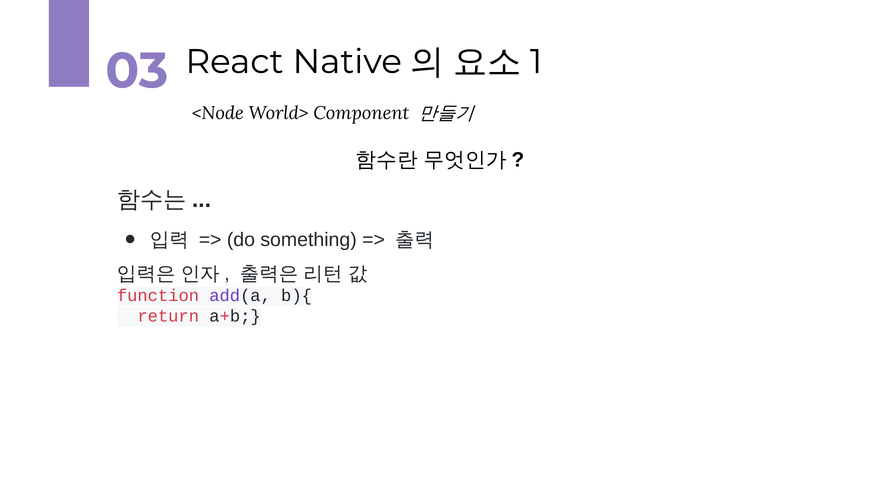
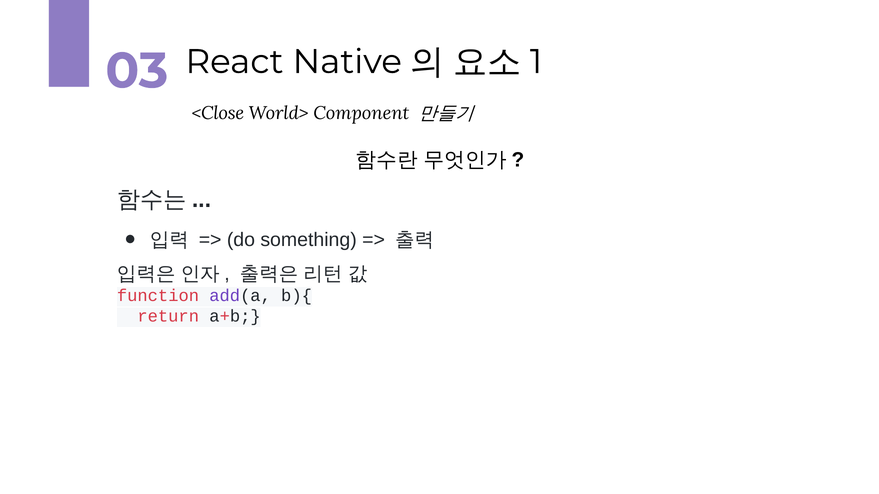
<Node: <Node -> <Close (218, 113)
